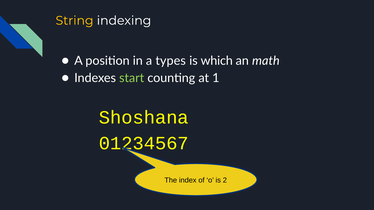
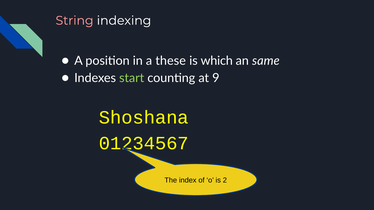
String colour: yellow -> pink (75, 21)
types: types -> these (171, 61)
math: math -> same (266, 61)
1: 1 -> 9 (216, 78)
